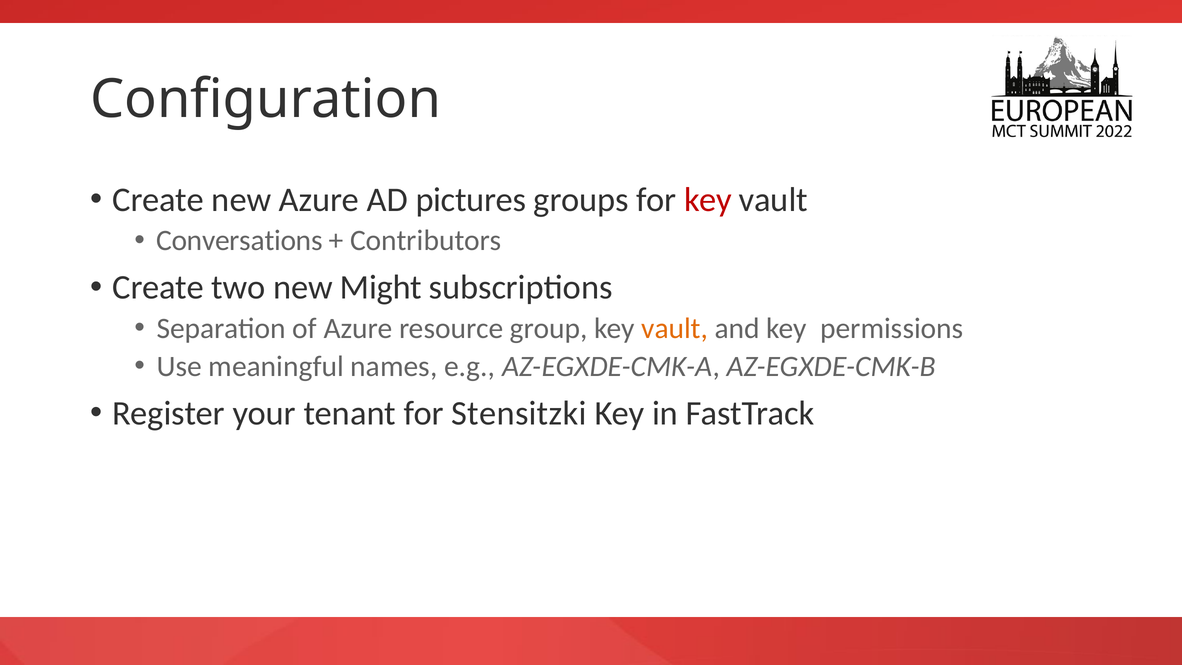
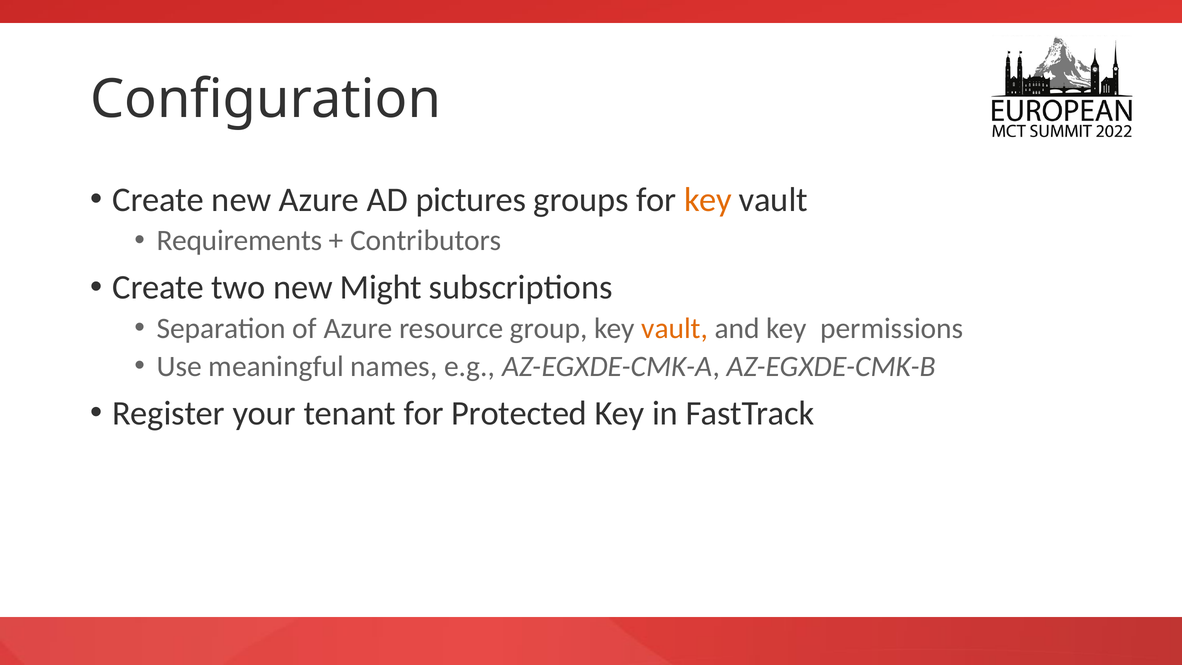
key colour: red -> orange (708, 200)
Conversations: Conversations -> Requirements (239, 241)
Stensitzki: Stensitzki -> Protected (519, 413)
